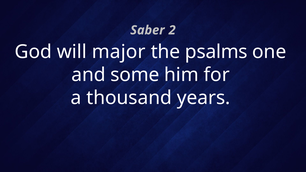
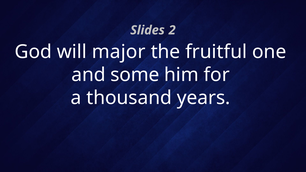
Saber: Saber -> Slides (147, 30)
psalms: psalms -> fruitful (216, 52)
